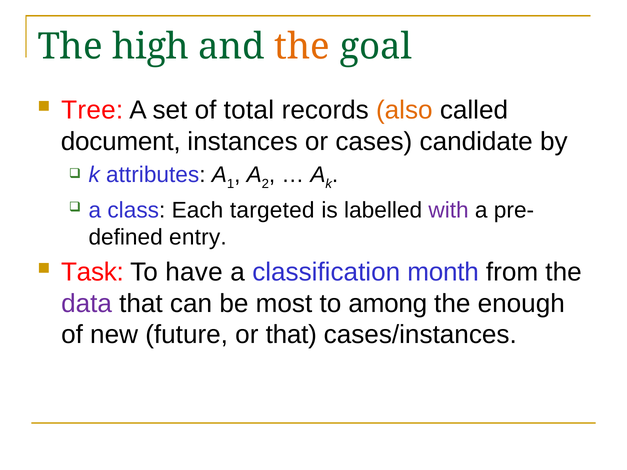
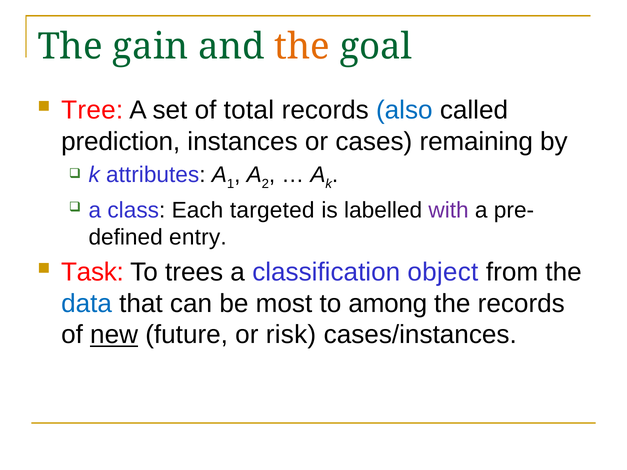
high: high -> gain (150, 47)
also colour: orange -> blue (404, 110)
document: document -> prediction (121, 141)
candidate: candidate -> remaining (476, 141)
have: have -> trees (194, 272)
month: month -> object (443, 272)
data colour: purple -> blue (87, 304)
the enough: enough -> records (521, 304)
new underline: none -> present (114, 335)
or that: that -> risk (291, 335)
